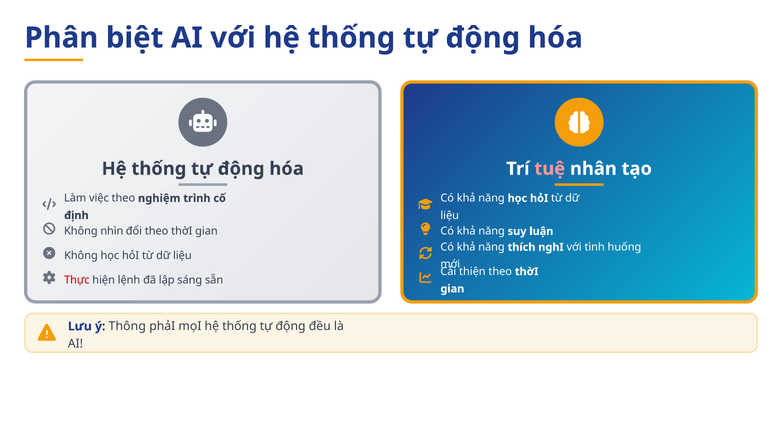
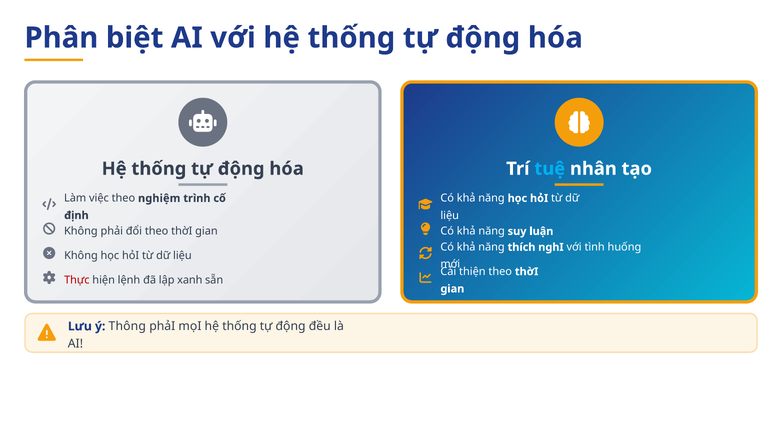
tuệ colour: pink -> light blue (550, 169)
Không nhìn: nhìn -> phải (112, 231)
sáng: sáng -> xanh (190, 280)
